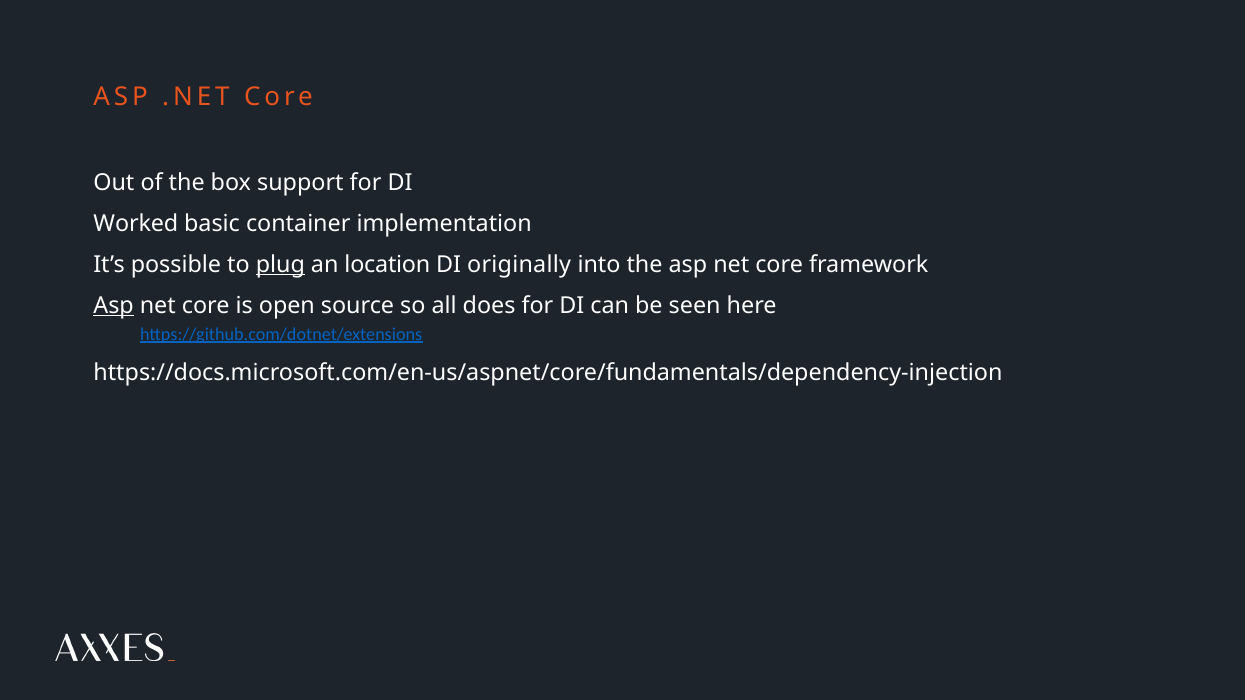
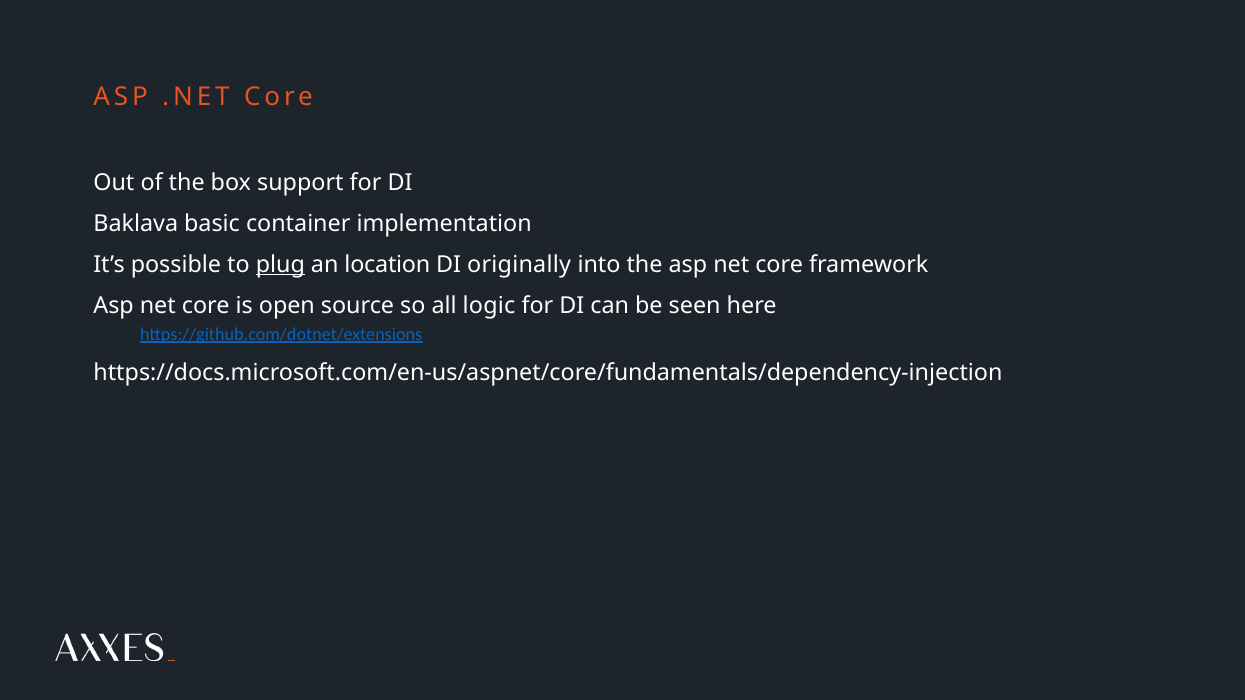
Worked: Worked -> Baklava (136, 224)
Asp underline: present -> none (114, 306)
does: does -> logic (489, 306)
